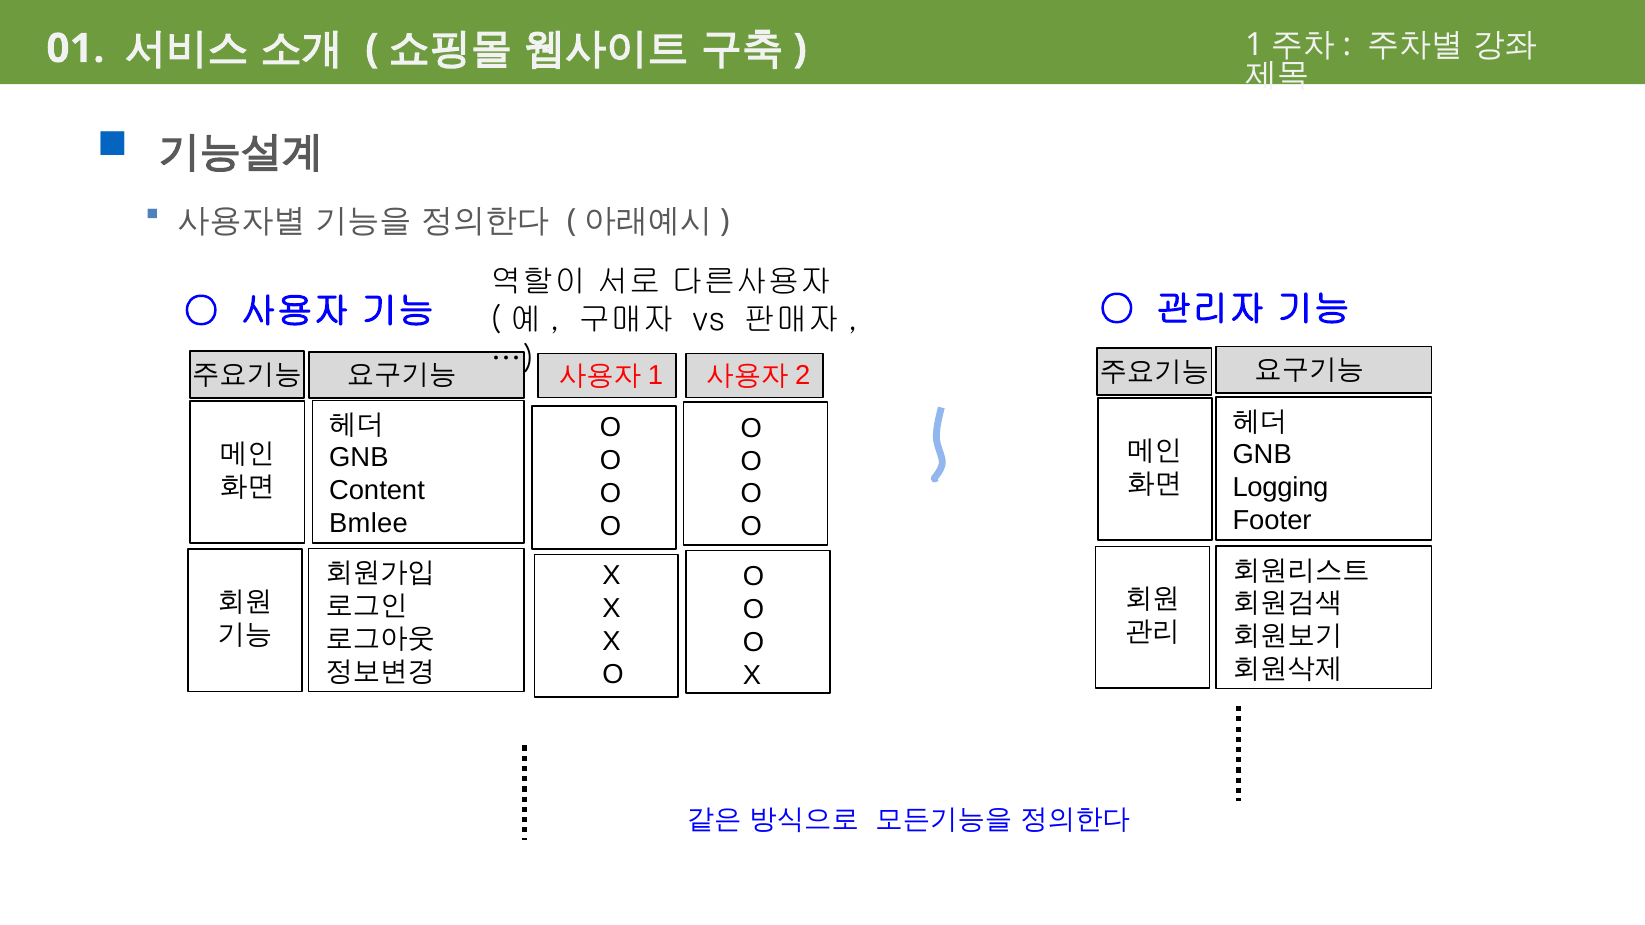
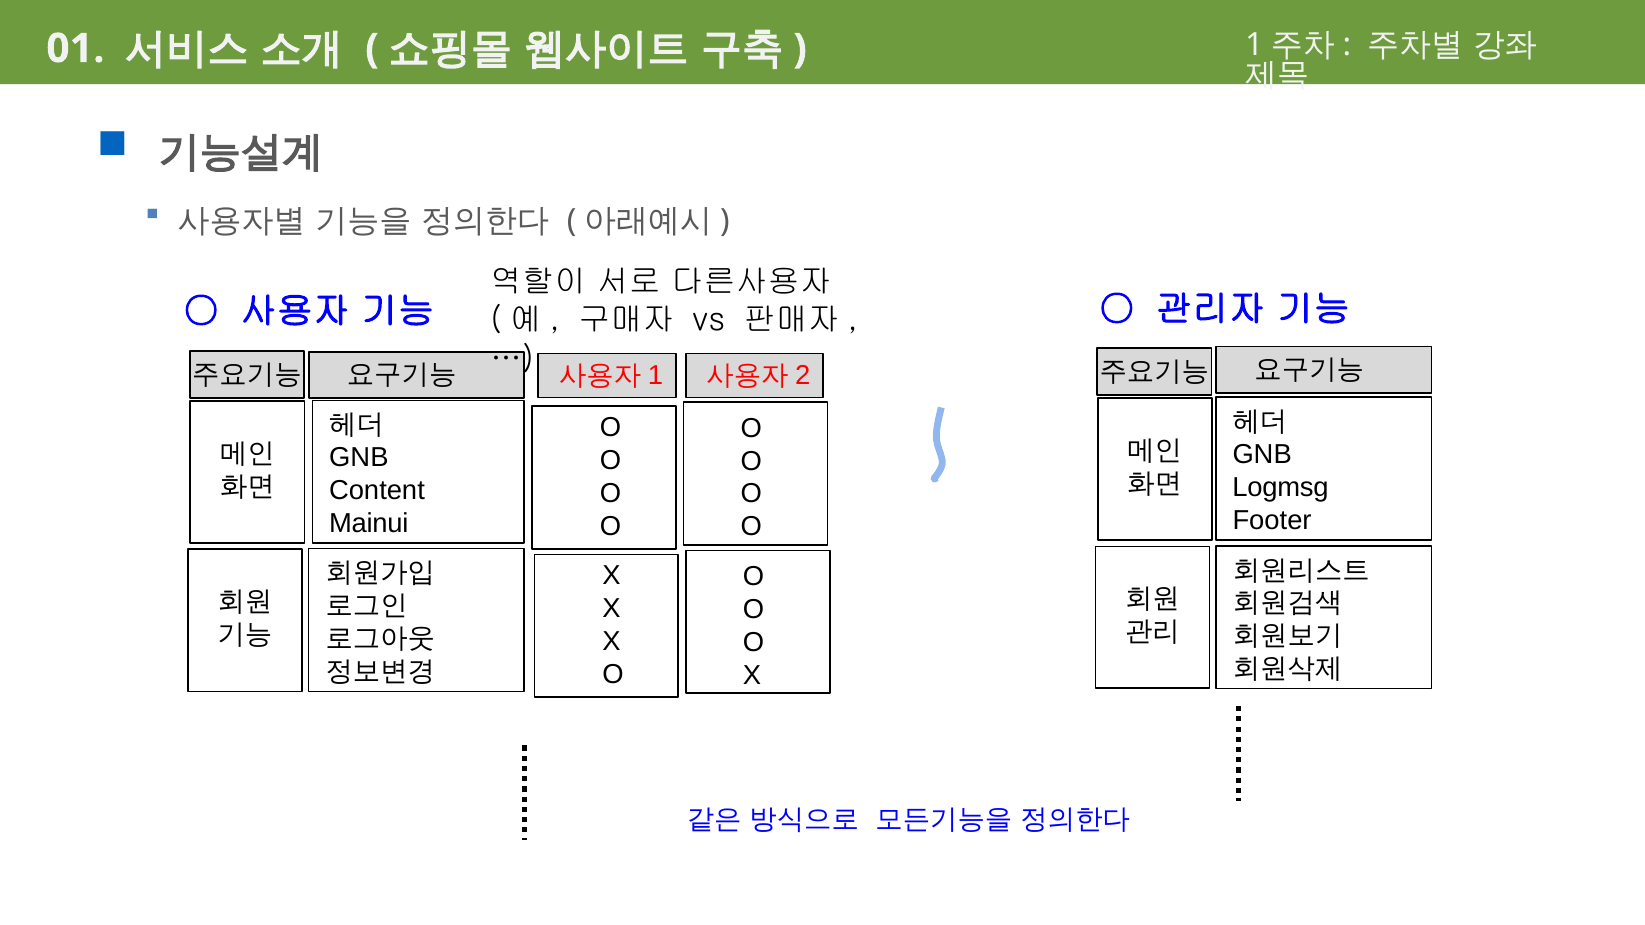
Logging: Logging -> Logmsg (1281, 488)
Bmlee: Bmlee -> Mainui (369, 523)
